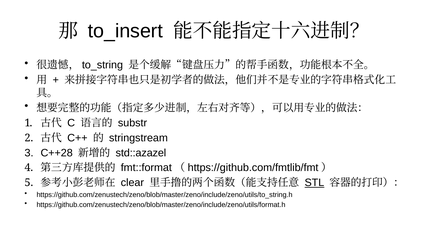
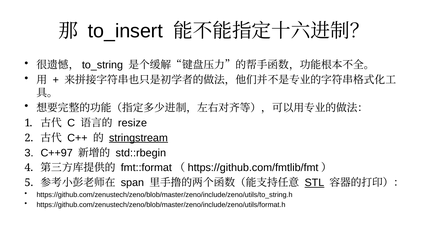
substr: substr -> resize (132, 123)
stringstream underline: none -> present (138, 138)
C++28: C++28 -> C++97 (57, 153)
std::azazel: std::azazel -> std::rbegin (141, 153)
clear: clear -> span (132, 183)
